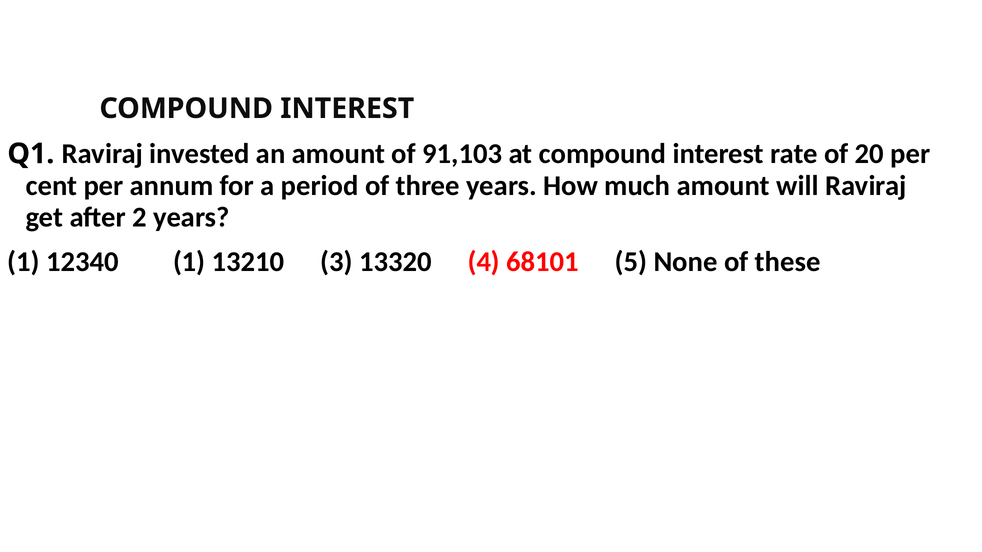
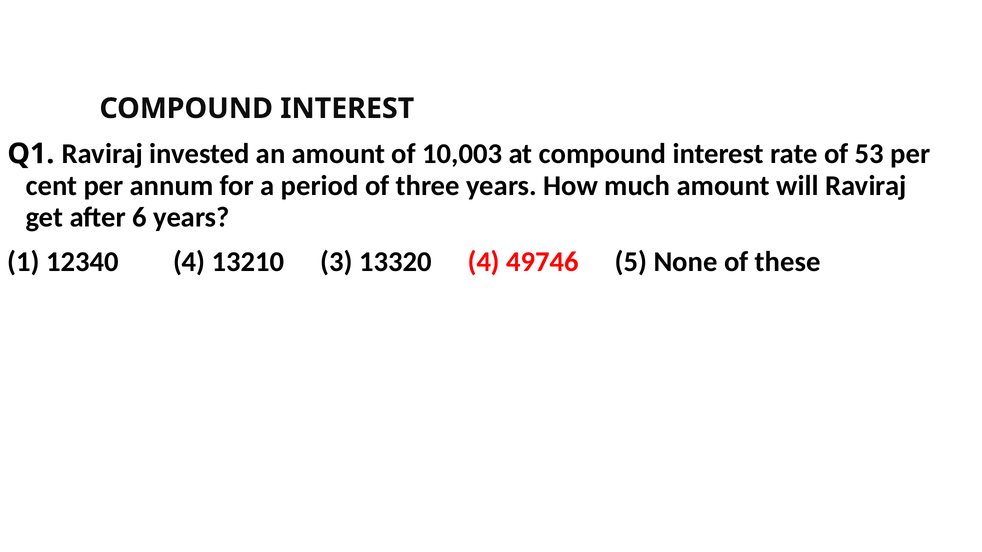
91,103: 91,103 -> 10,003 (462, 154)
20: 20 -> 53 (869, 154)
2: 2 -> 6 (140, 218)
12340 1: 1 -> 4 (189, 262)
68101: 68101 -> 49746 (543, 262)
